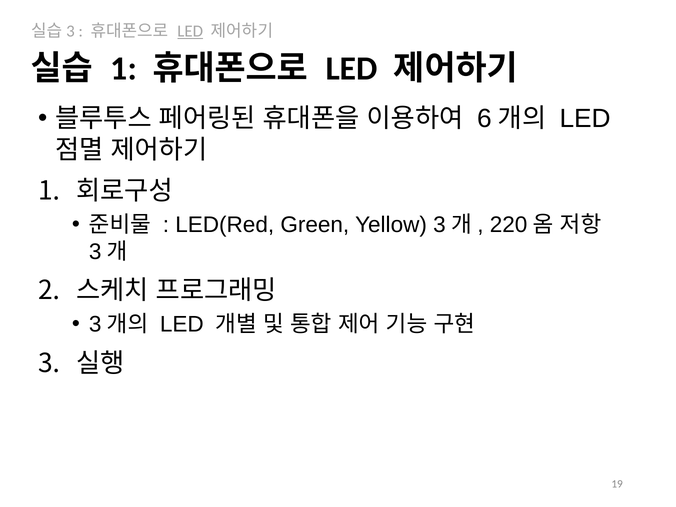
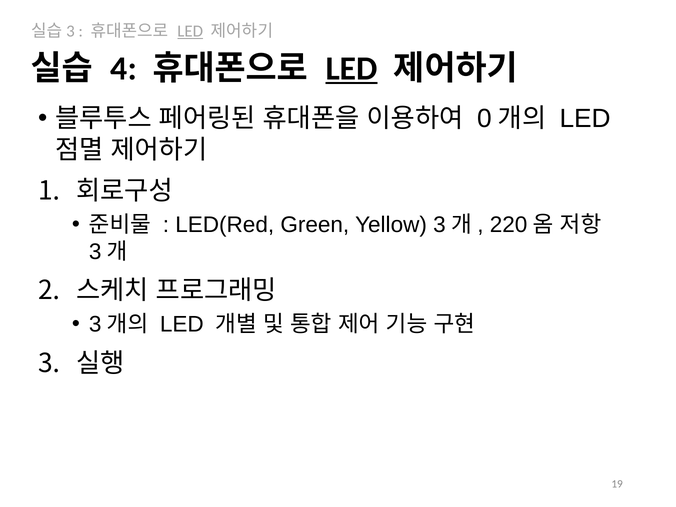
1: 1 -> 4 (124, 68)
LED underline: none -> present (352, 68)
6: 6 -> 0 (484, 119)
